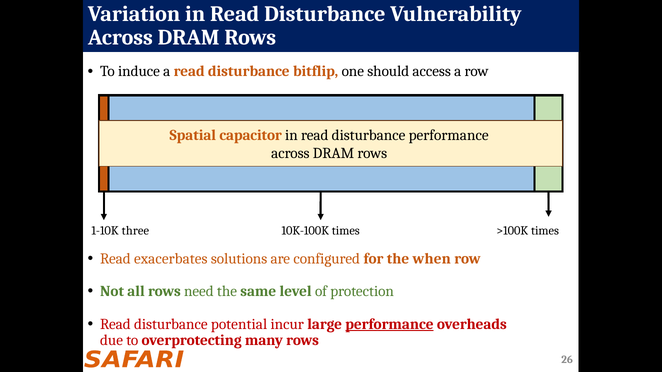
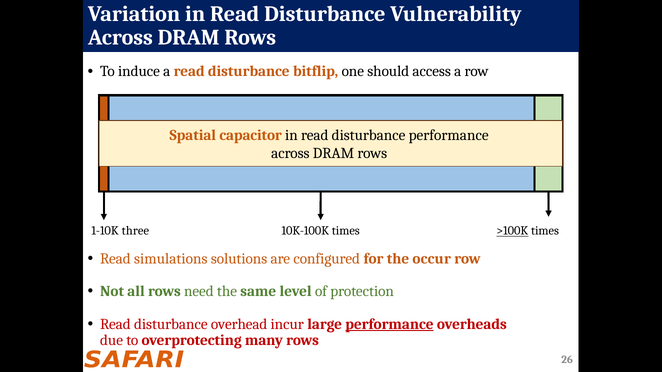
>100K underline: none -> present (512, 231)
exacerbates: exacerbates -> simulations (171, 259)
when: when -> occur (432, 259)
potential: potential -> overhead (239, 324)
